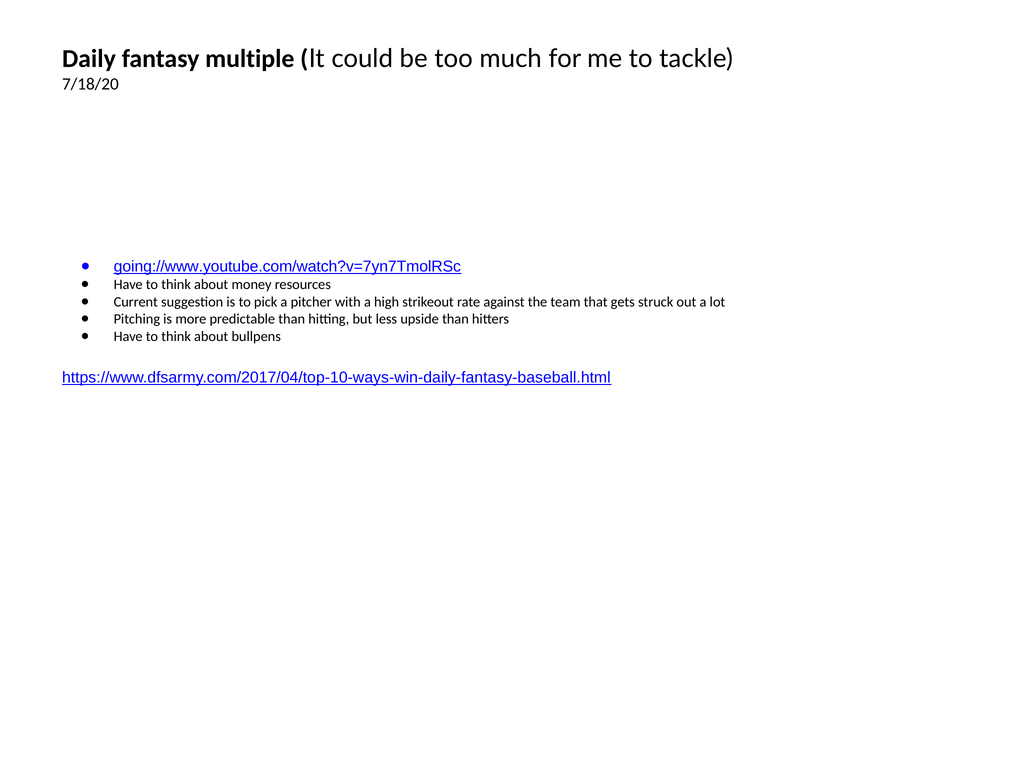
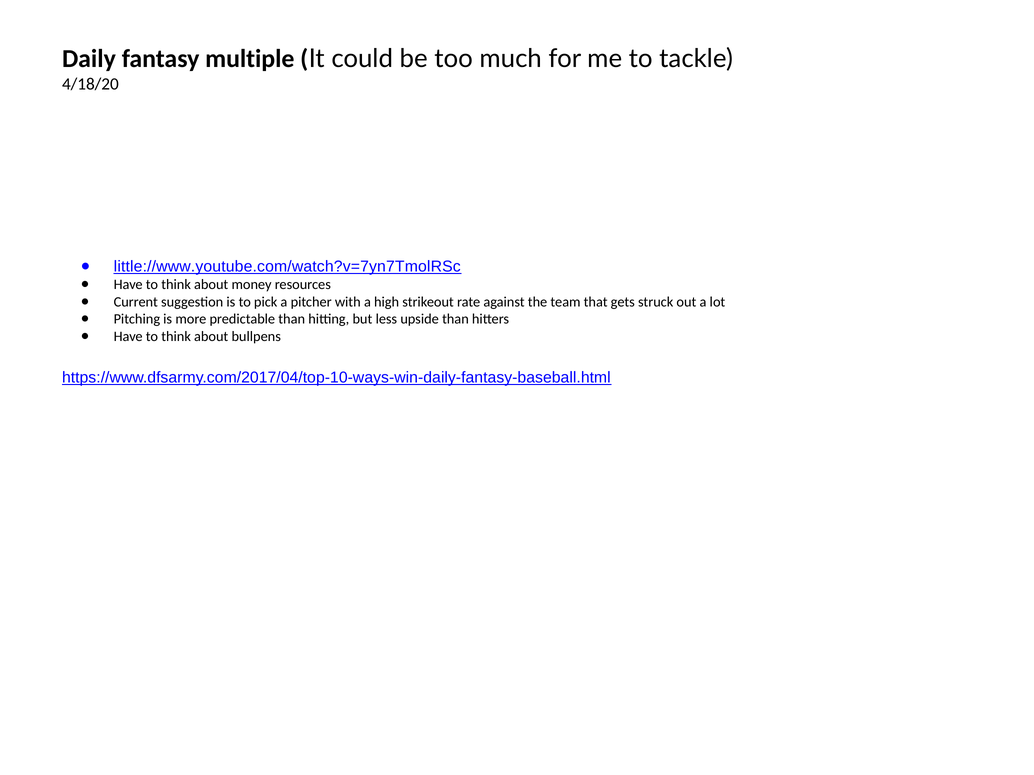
7/18/20: 7/18/20 -> 4/18/20 (90, 84)
going://www.youtube.com/watch?v=7yn7TmolRSc: going://www.youtube.com/watch?v=7yn7TmolRSc -> little://www.youtube.com/watch?v=7yn7TmolRSc (287, 267)
